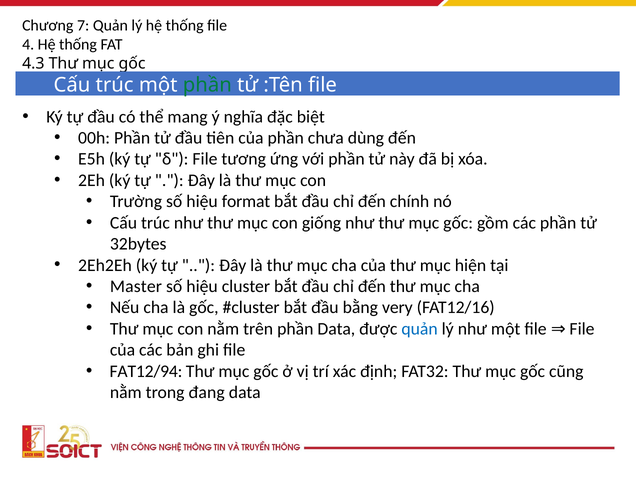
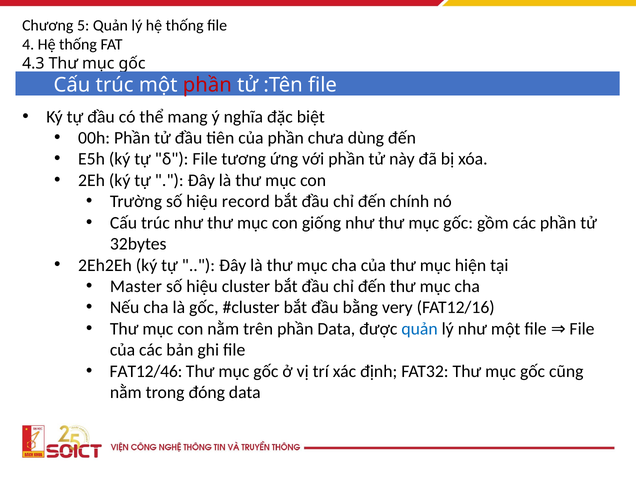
7: 7 -> 5 (83, 25)
phần colour: green -> red (207, 85)
format: format -> record (246, 202)
FAT12/94: FAT12/94 -> FAT12/46 (146, 371)
đang: đang -> đóng (207, 392)
